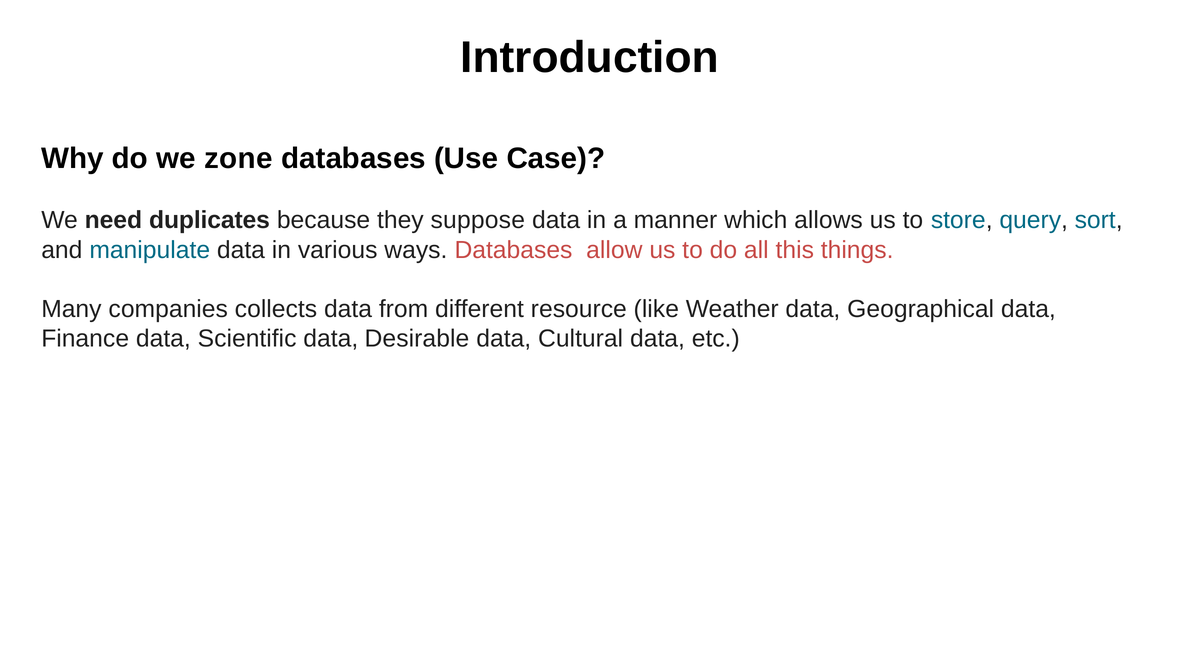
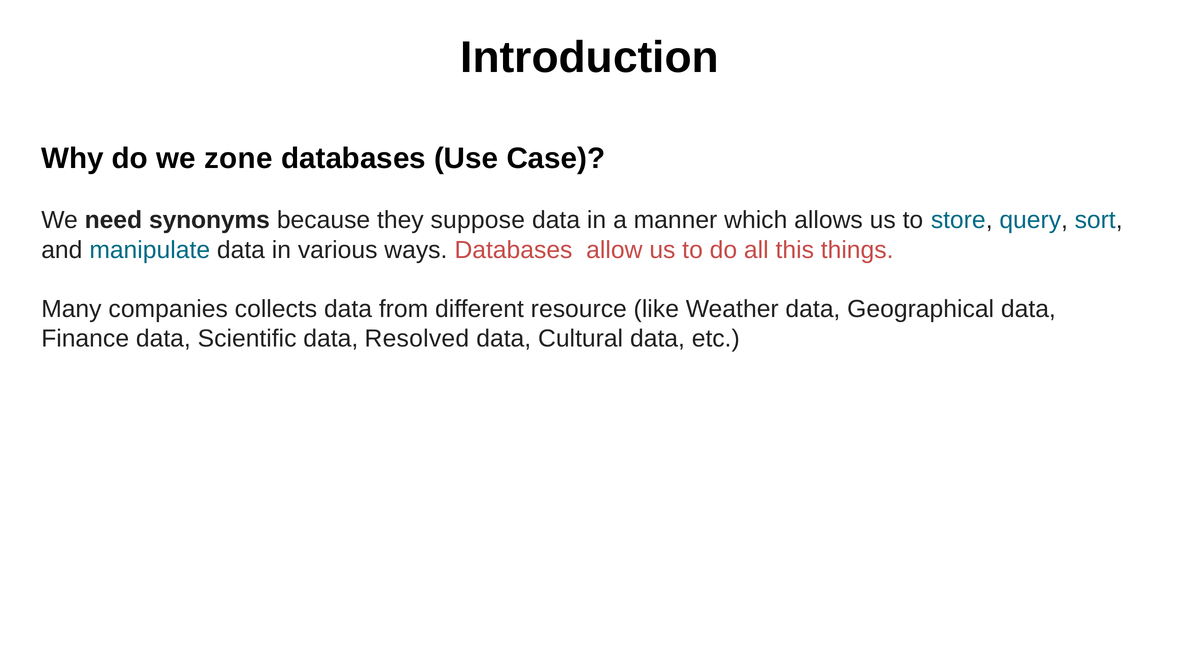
duplicates: duplicates -> synonyms (210, 220)
Desirable: Desirable -> Resolved (417, 339)
